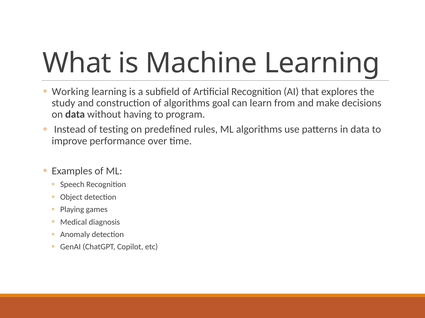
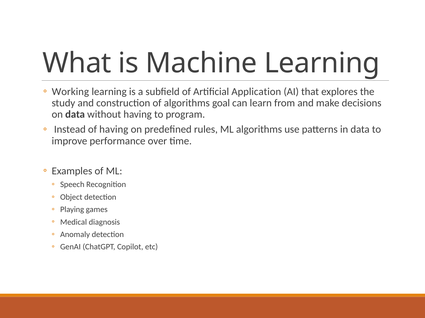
Artificial Recognition: Recognition -> Application (256, 92)
of testing: testing -> having (114, 130)
